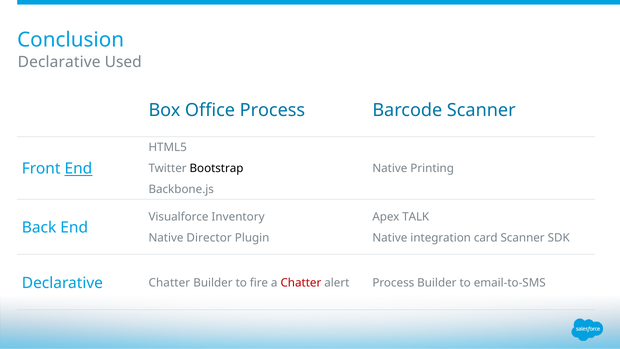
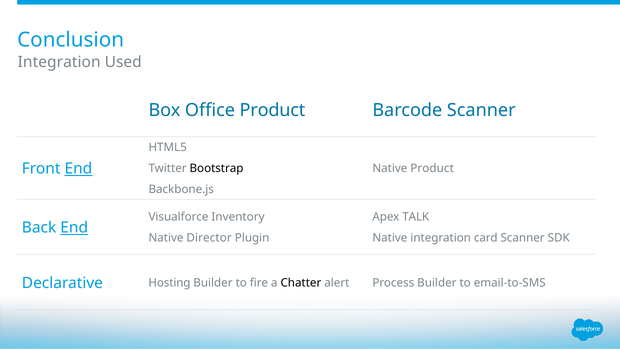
Declarative: Declarative -> Integration (59, 62)
Office Process: Process -> Product (272, 110)
Native Printing: Printing -> Product (432, 168)
End underline: none -> present (74, 228)
Declarative Chatter: Chatter -> Hosting (169, 283)
Chatter colour: red -> black (301, 283)
